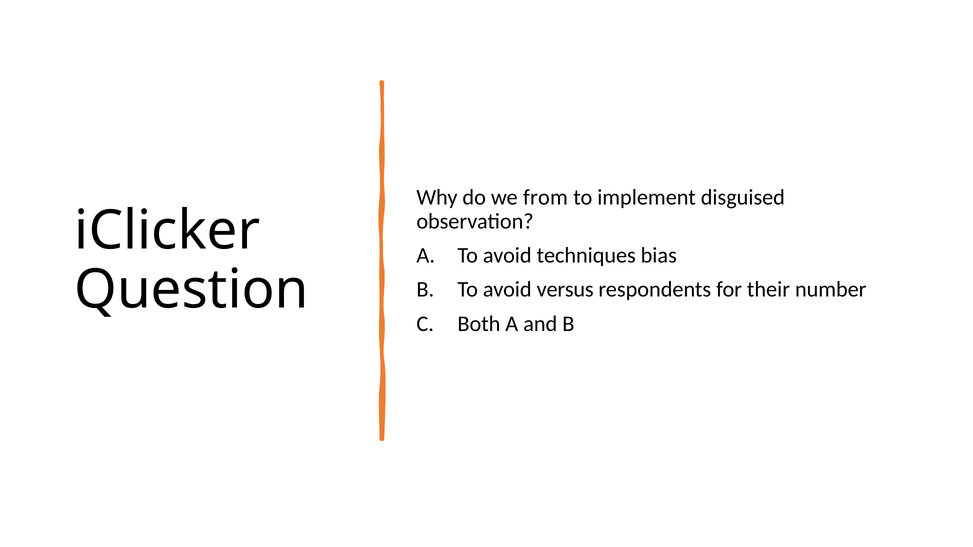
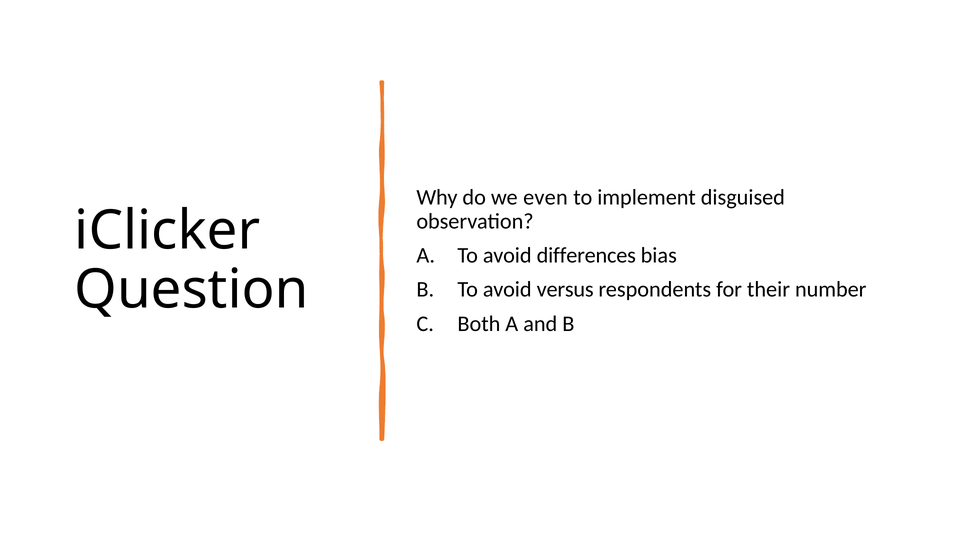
from: from -> even (545, 197)
techniques: techniques -> differences (586, 256)
